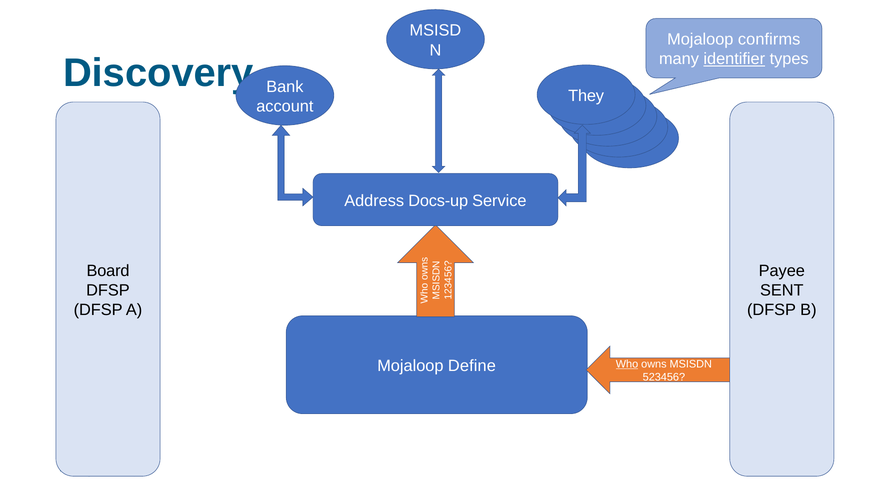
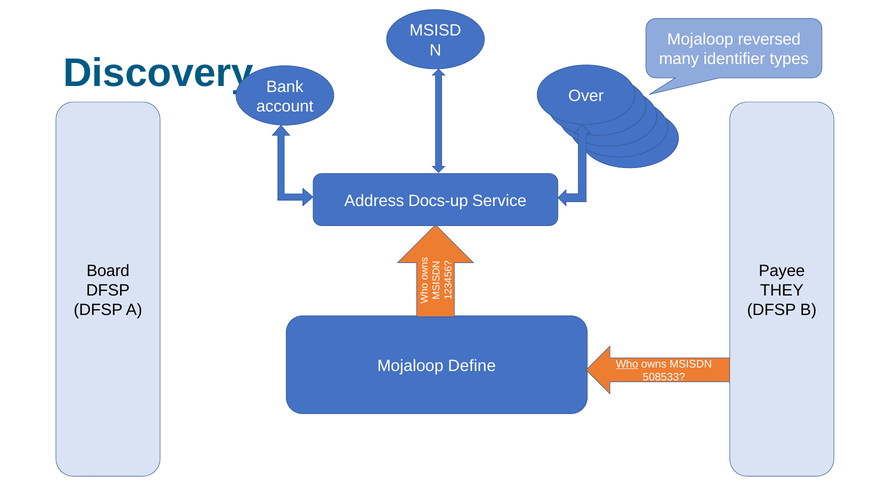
confirms: confirms -> reversed (769, 39)
identifier underline: present -> none (734, 59)
They: They -> Over (586, 96)
SENT: SENT -> THEY (782, 290)
523456: 523456 -> 508533 (664, 377)
